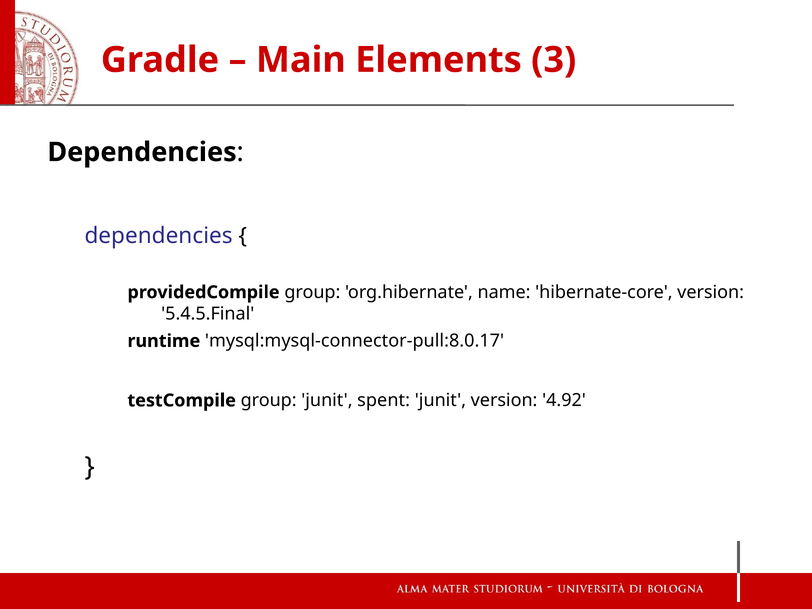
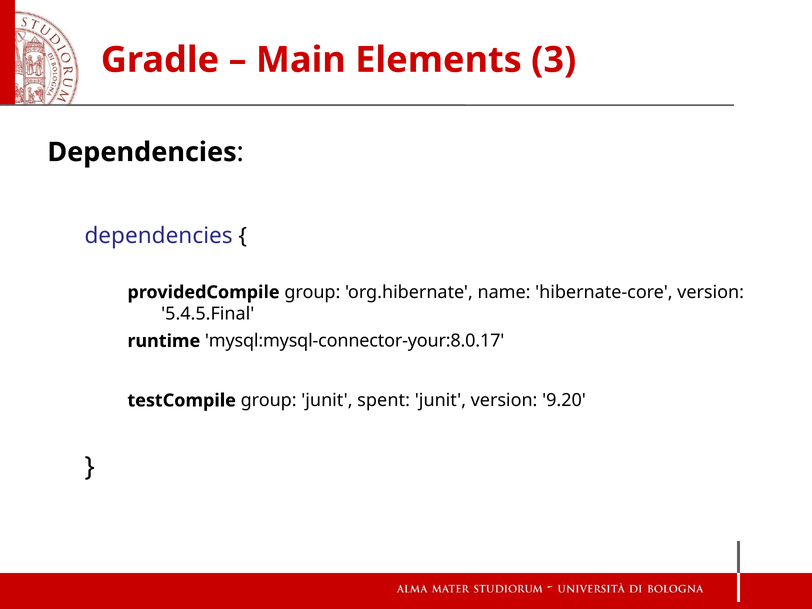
mysql:mysql-connector-pull:8.0.17: mysql:mysql-connector-pull:8.0.17 -> mysql:mysql-connector-your:8.0.17 (355, 341)
4.92: 4.92 -> 9.20 (564, 400)
